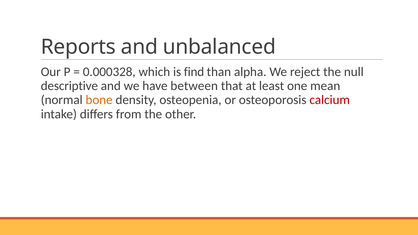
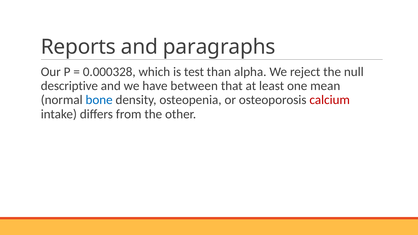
unbalanced: unbalanced -> paragraphs (219, 47)
find: find -> test (194, 72)
bone colour: orange -> blue (99, 100)
